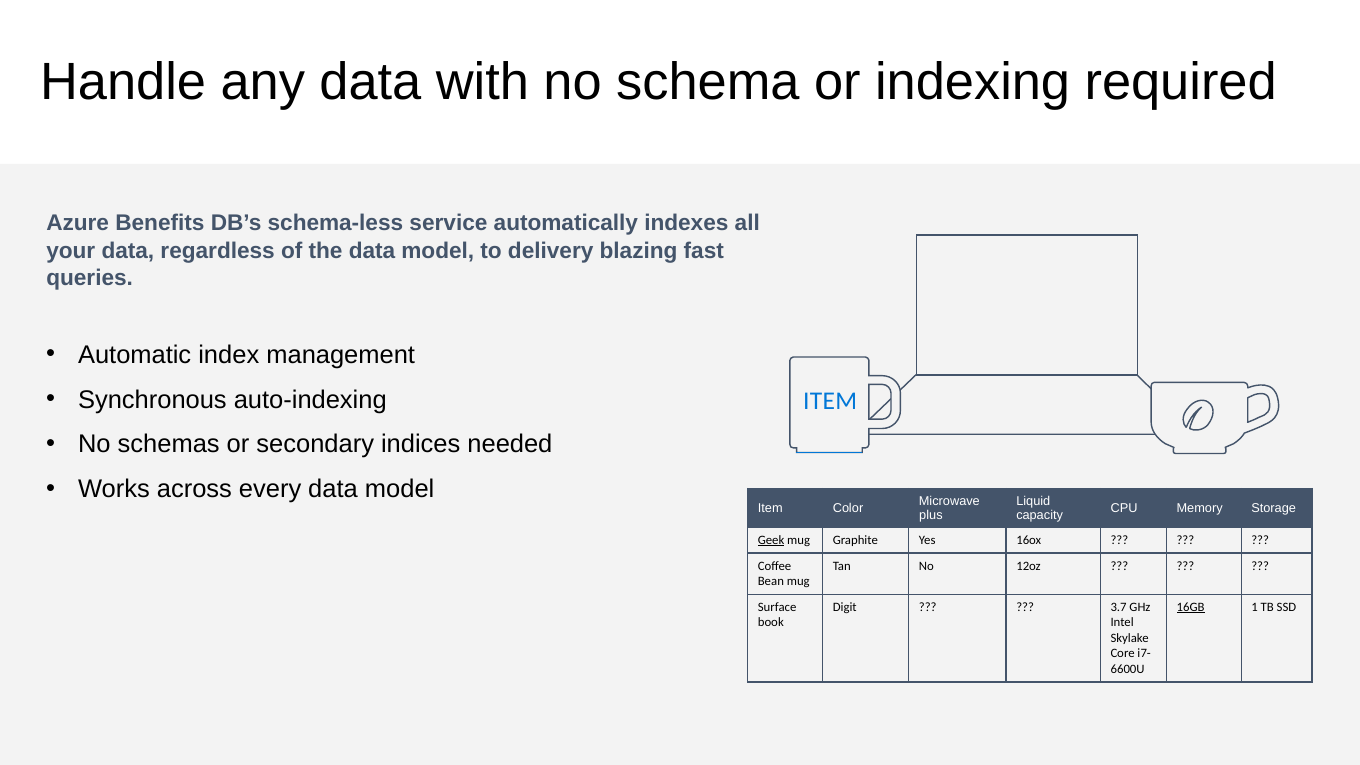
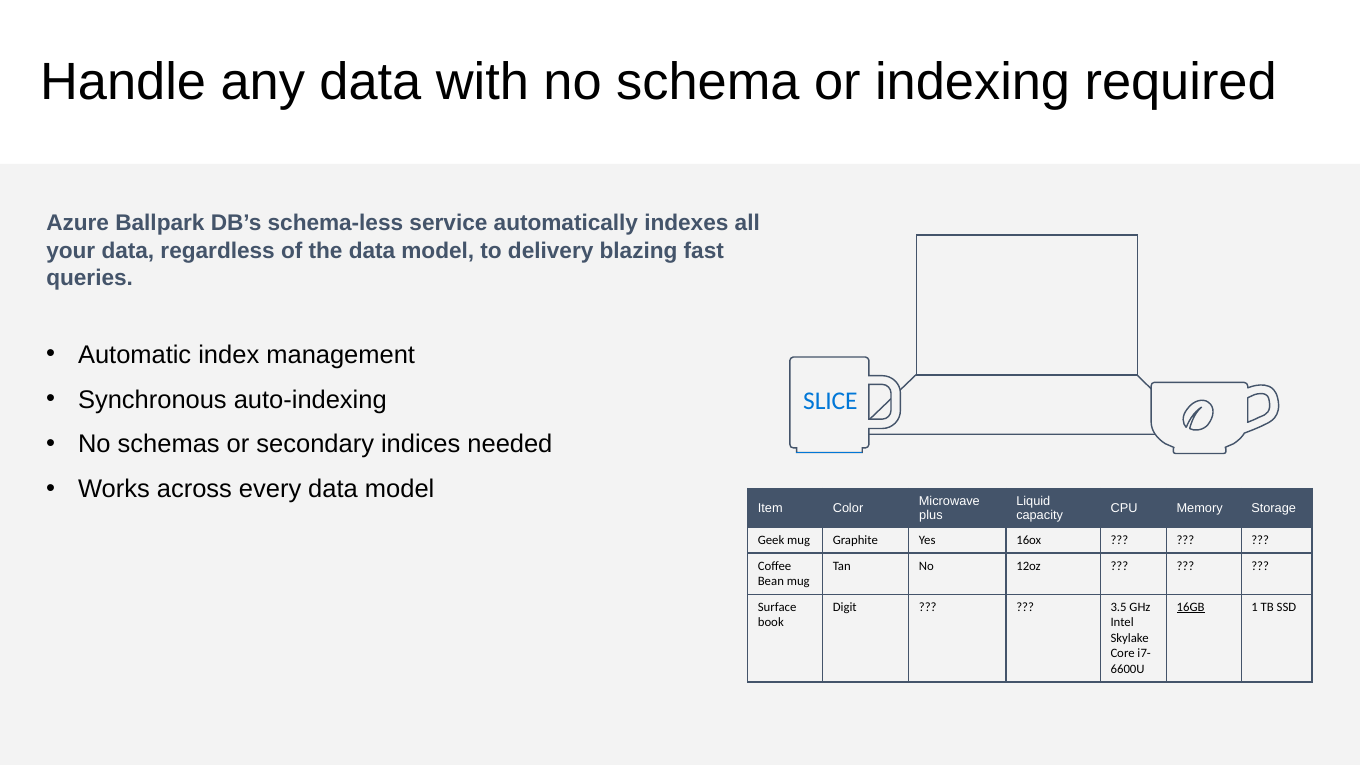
Benefits: Benefits -> Ballpark (160, 223)
ITEM: ITEM -> SLICE (830, 401)
Geek underline: present -> none (771, 540)
3.7: 3.7 -> 3.5 (1119, 607)
